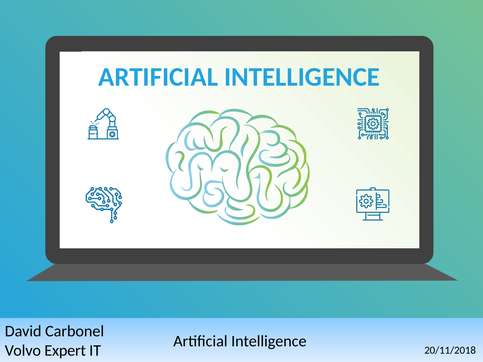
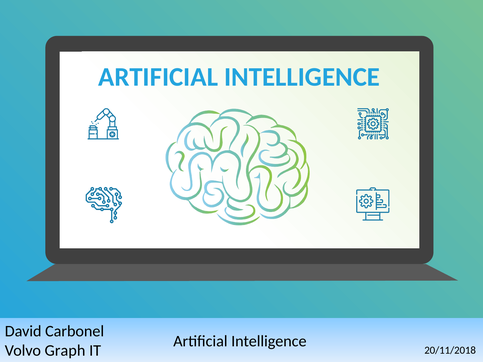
Expert: Expert -> Graph (65, 351)
